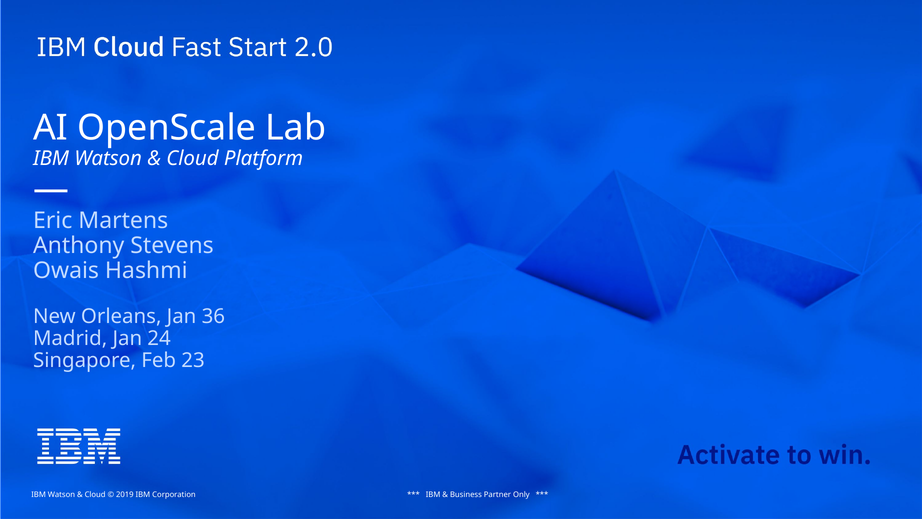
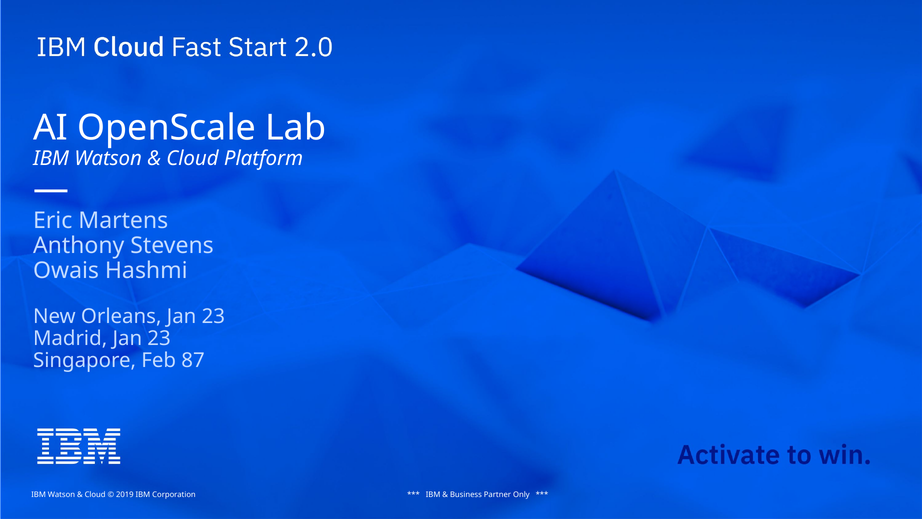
Orleans Jan 36: 36 -> 23 (213, 316)
Madrid Jan 24: 24 -> 23 (159, 338)
23: 23 -> 87 (193, 360)
